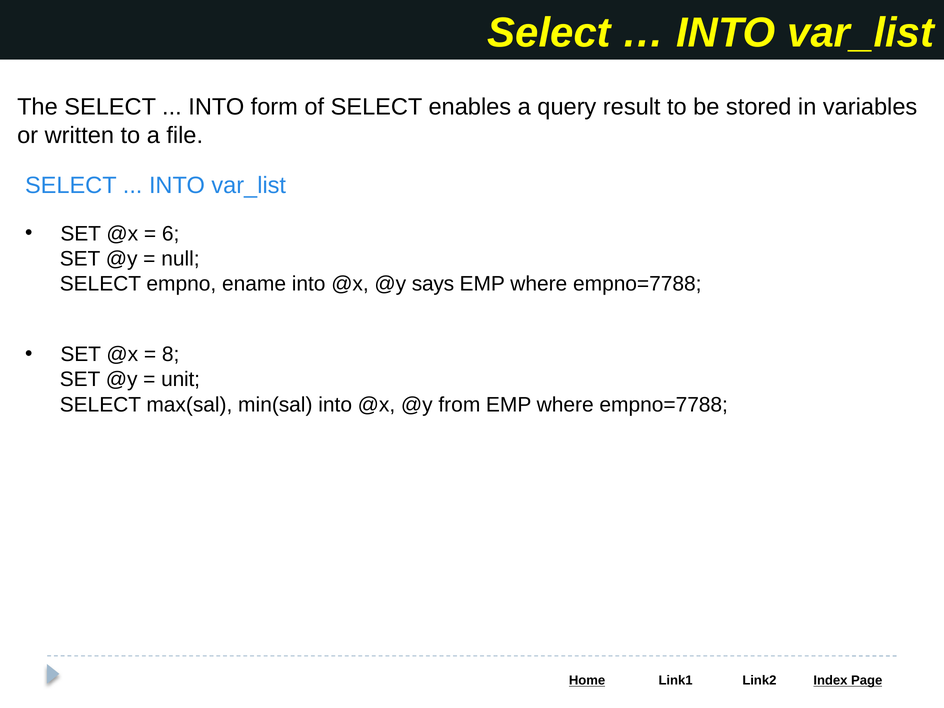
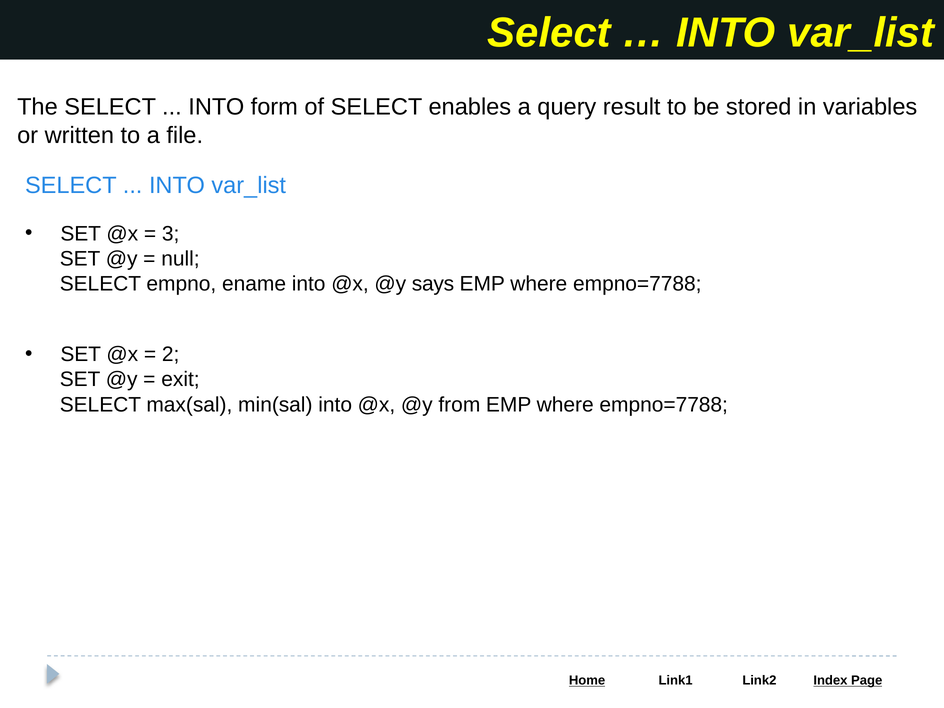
6: 6 -> 3 (171, 234)
8: 8 -> 2 (171, 354)
unit: unit -> exit (180, 380)
